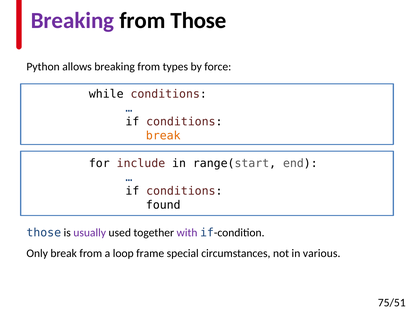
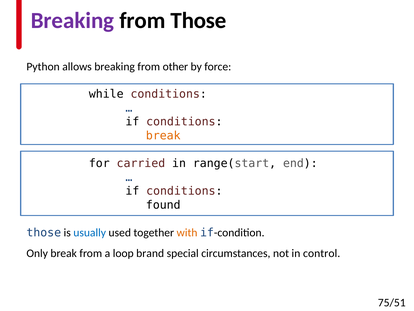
types: types -> other (175, 67)
include: include -> carried (141, 163)
usually colour: purple -> blue (90, 232)
with colour: purple -> orange (187, 232)
frame: frame -> brand (150, 253)
various: various -> control (322, 253)
